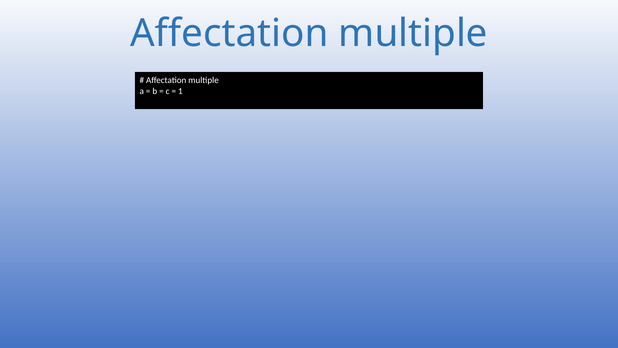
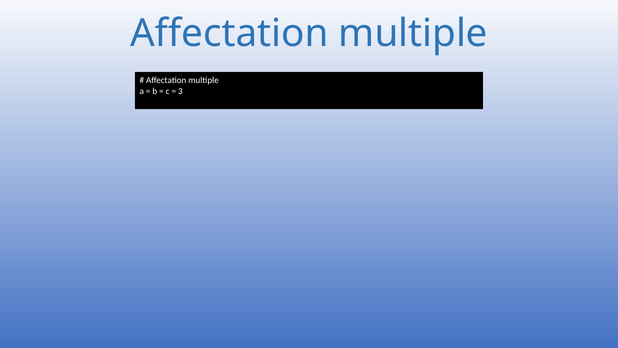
1: 1 -> 3 (180, 91)
